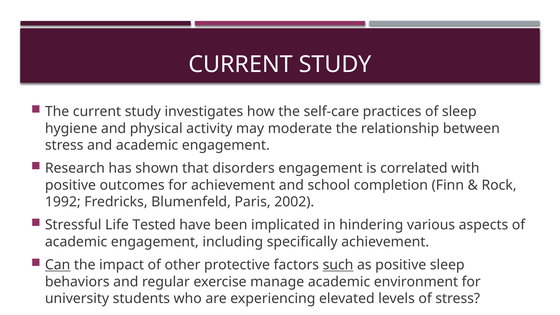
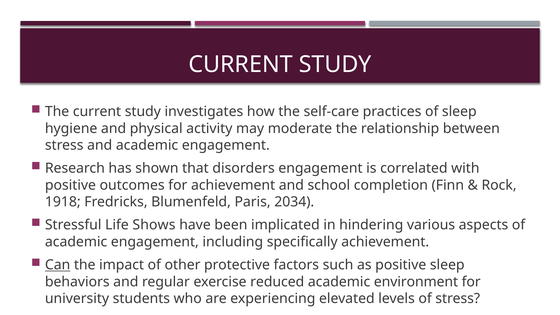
1992: 1992 -> 1918 (63, 202)
2002: 2002 -> 2034 (294, 202)
Tested: Tested -> Shows (154, 225)
such underline: present -> none (338, 265)
manage: manage -> reduced (277, 282)
